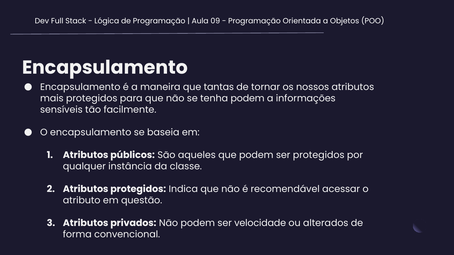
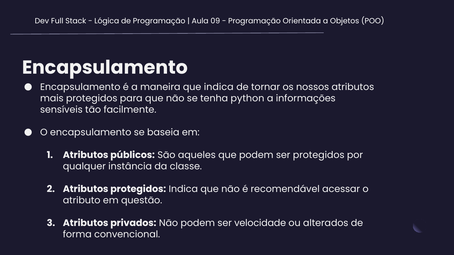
que tantas: tantas -> indica (219, 87)
tenha podem: podem -> python (247, 98)
